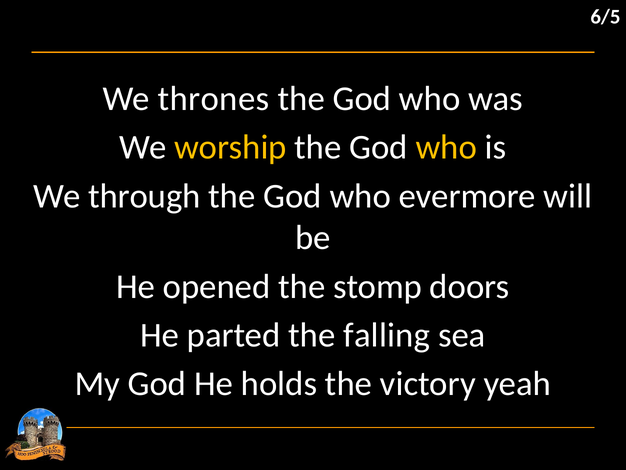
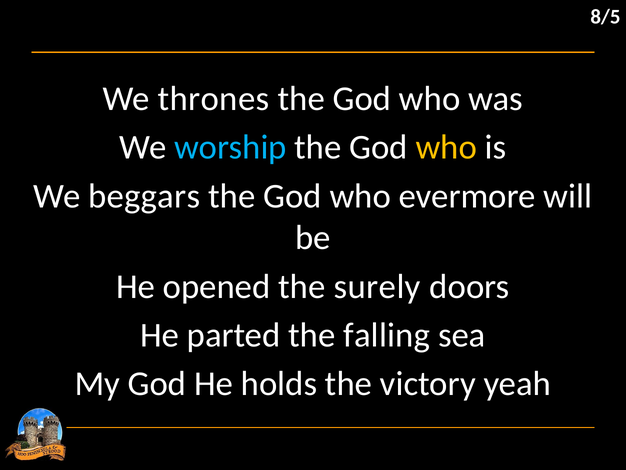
6/5: 6/5 -> 8/5 (605, 17)
worship colour: yellow -> light blue (230, 147)
through: through -> beggars (144, 196)
stomp: stomp -> surely (377, 286)
